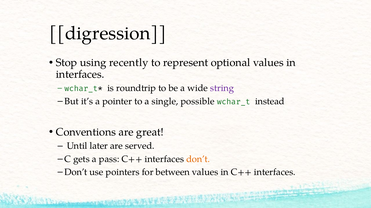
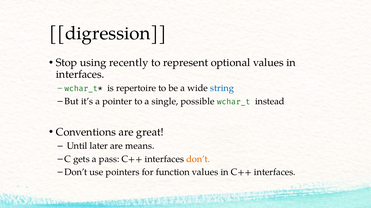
roundtrip: roundtrip -> repertoire (136, 88)
string colour: purple -> blue (222, 88)
served: served -> means (140, 146)
between: between -> function (173, 173)
